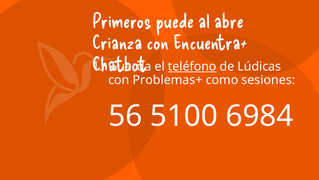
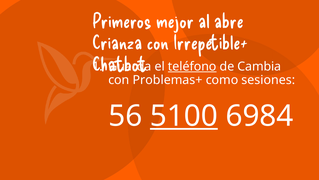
puede: puede -> mejor (175, 21)
Encuentra+: Encuentra+ -> Irrepetible+ (211, 43)
Lúdicas: Lúdicas -> Cambia (259, 66)
5100 underline: none -> present (184, 116)
